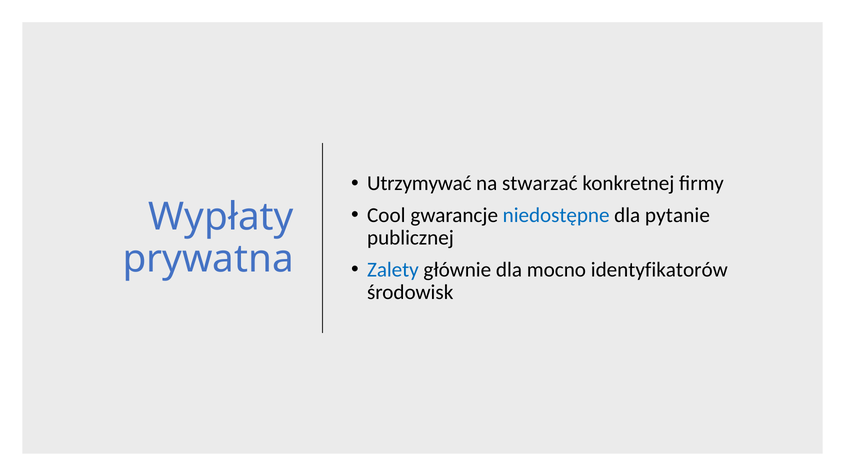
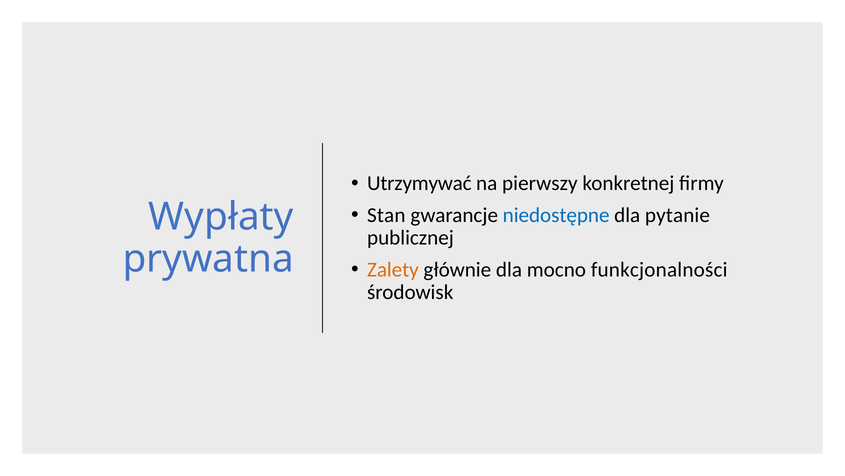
stwarzać: stwarzać -> pierwszy (540, 183)
Cool: Cool -> Stan (386, 215)
Zalety colour: blue -> orange (393, 269)
identyfikatorów: identyfikatorów -> funkcjonalności (659, 269)
